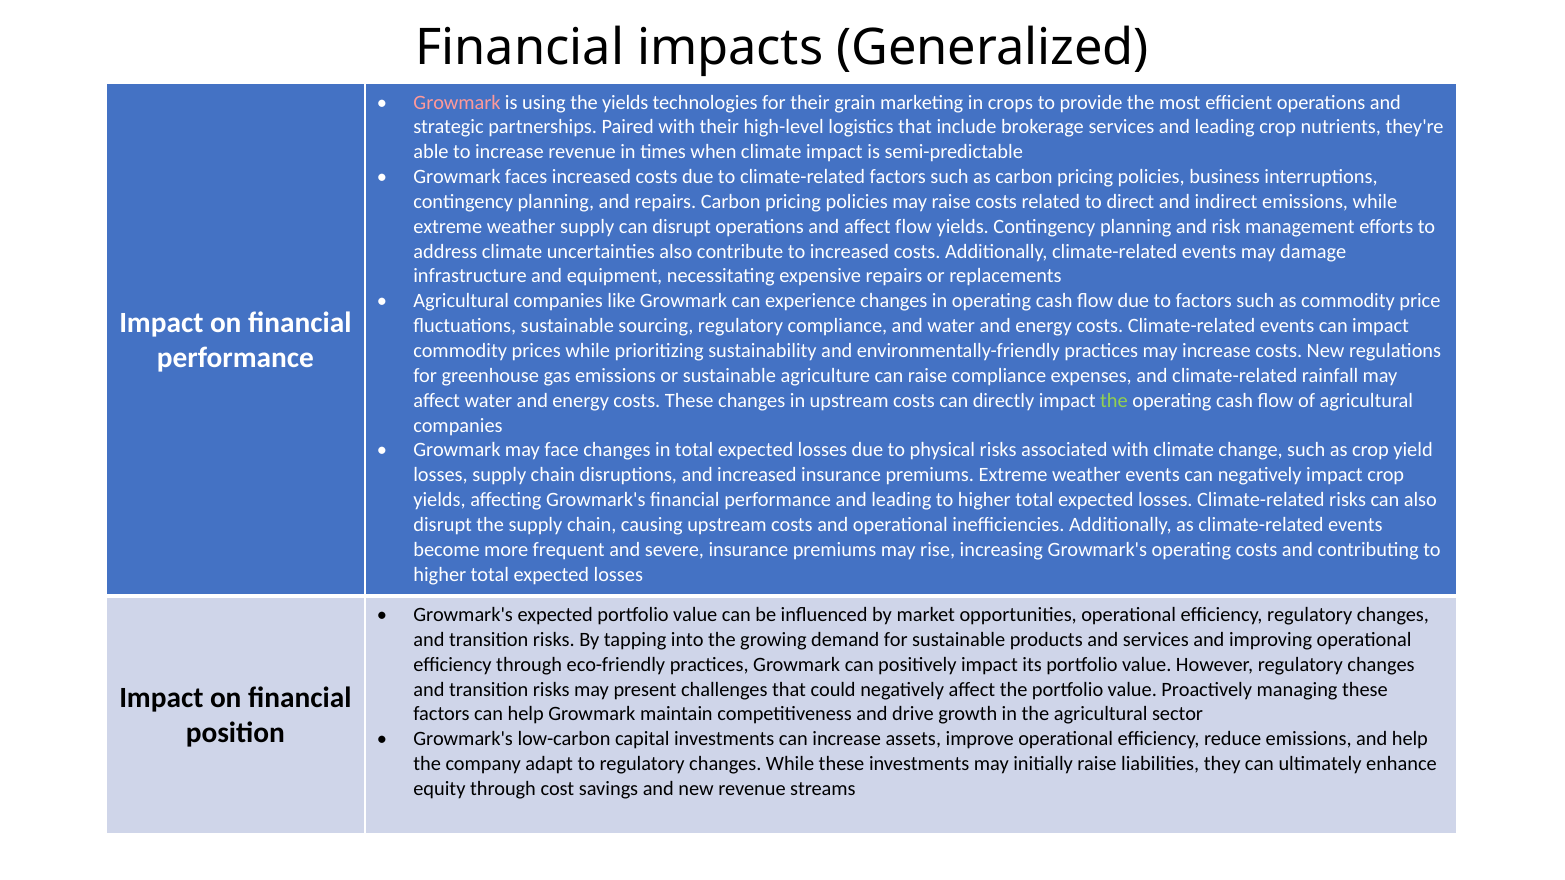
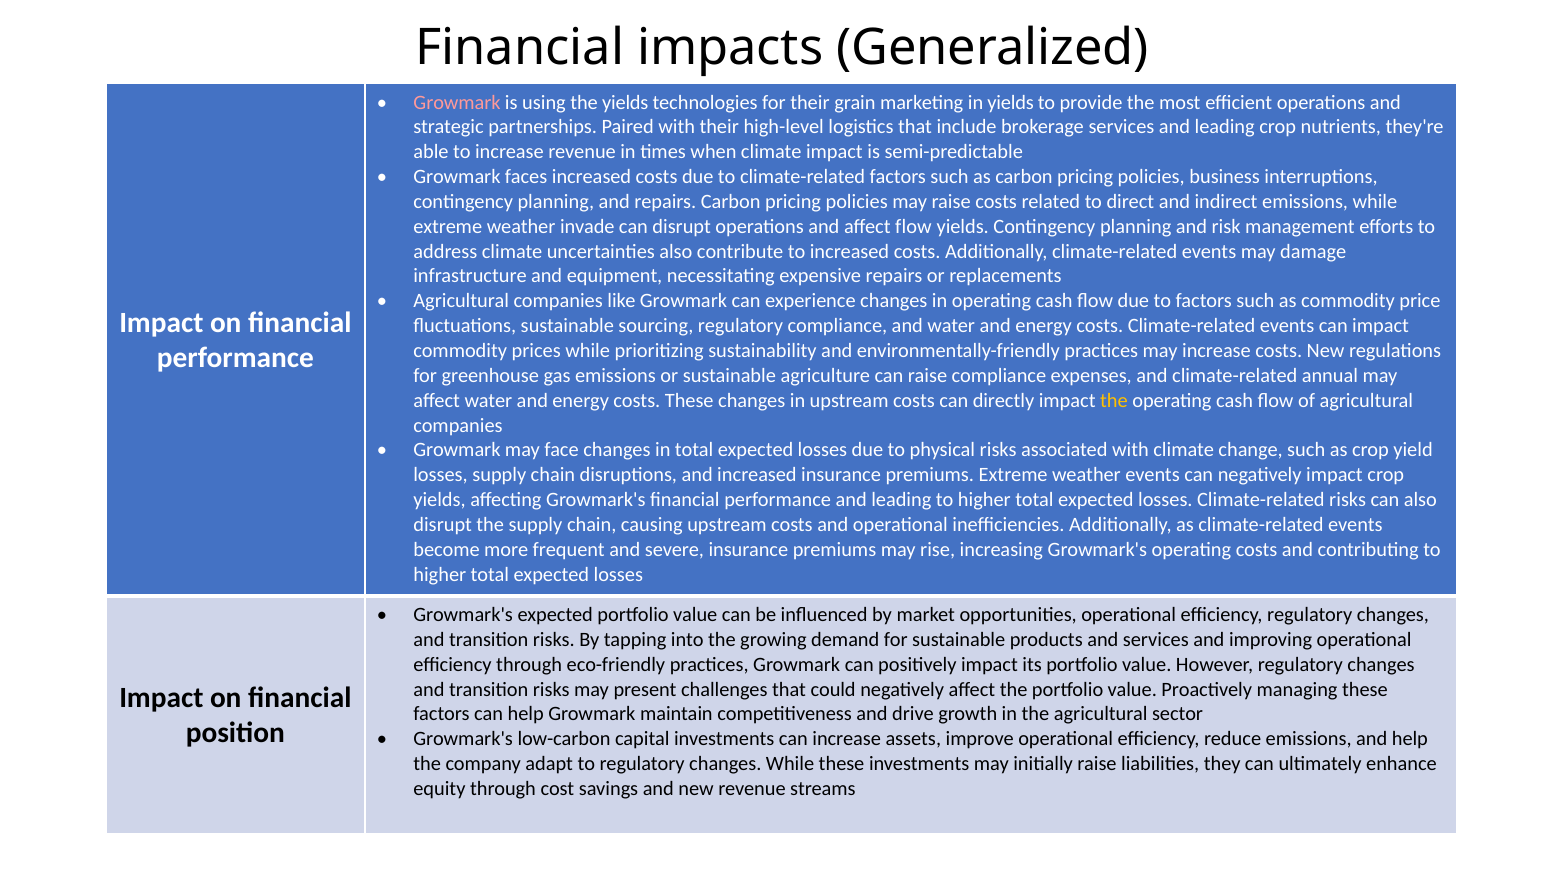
in crops: crops -> yields (1011, 102)
weather supply: supply -> invade (587, 227)
rainfall: rainfall -> annual (1330, 376)
the colour: light green -> yellow (1114, 401)
